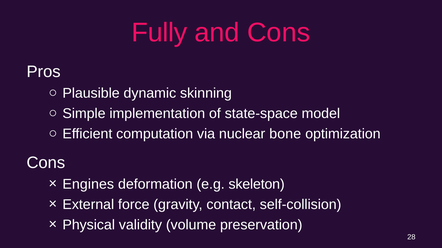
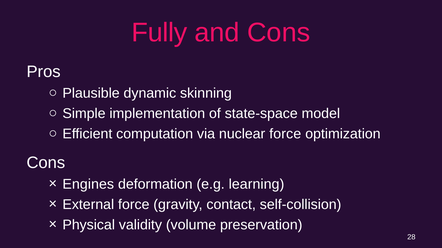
nuclear bone: bone -> force (285, 134)
skeleton: skeleton -> learning (256, 185)
